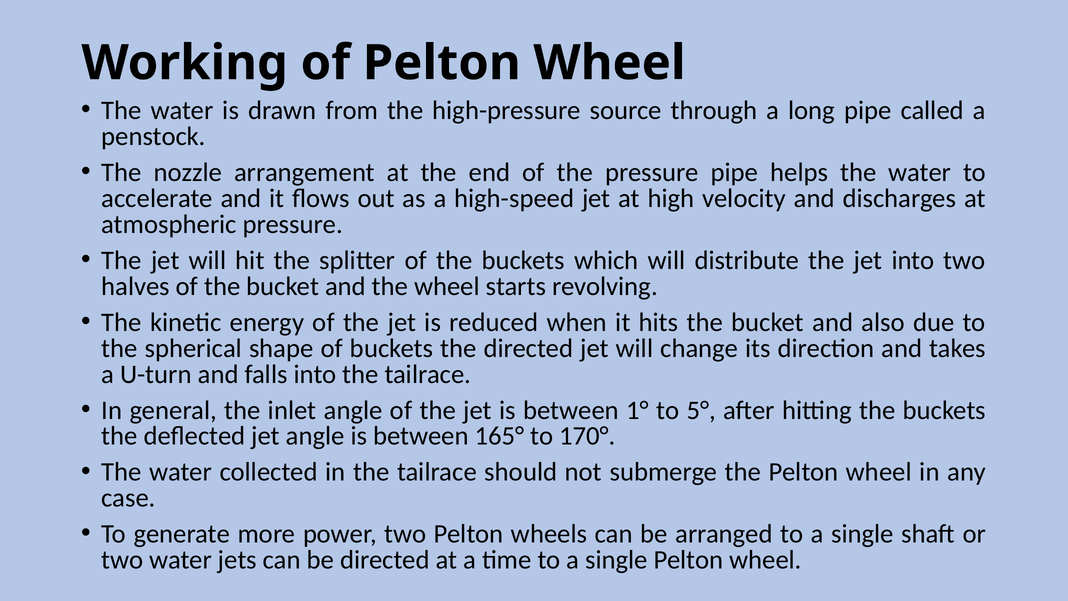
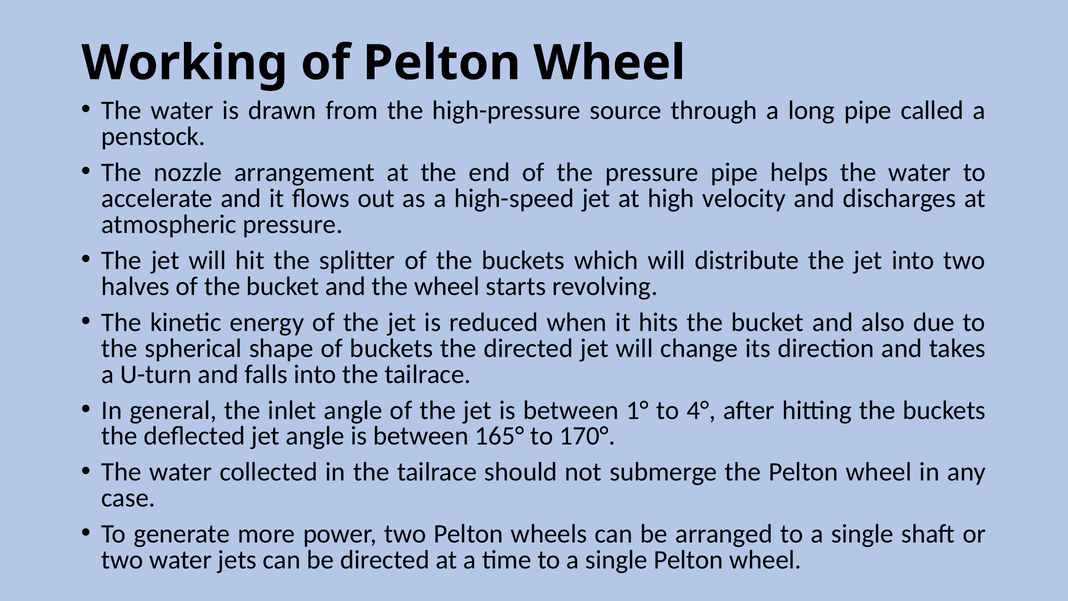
5°: 5° -> 4° (701, 410)
